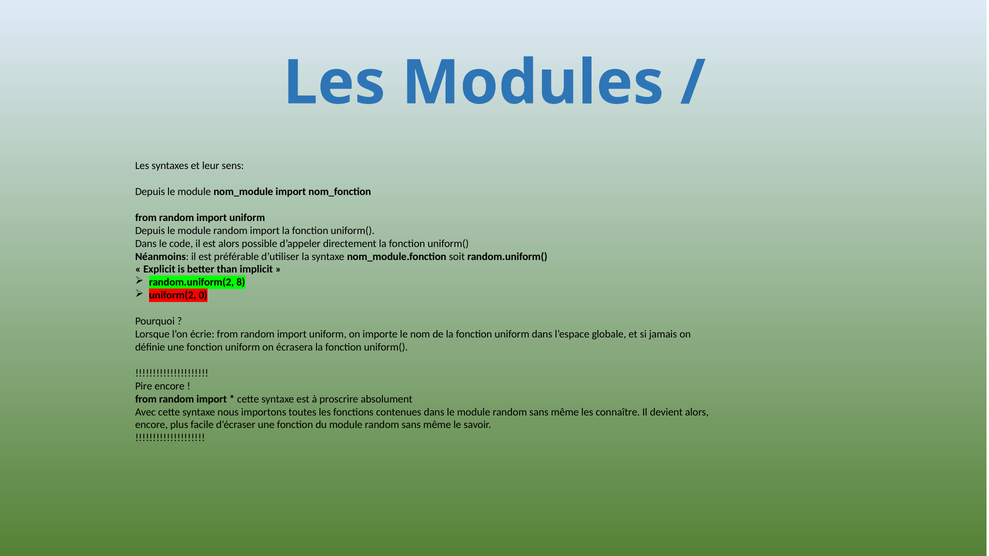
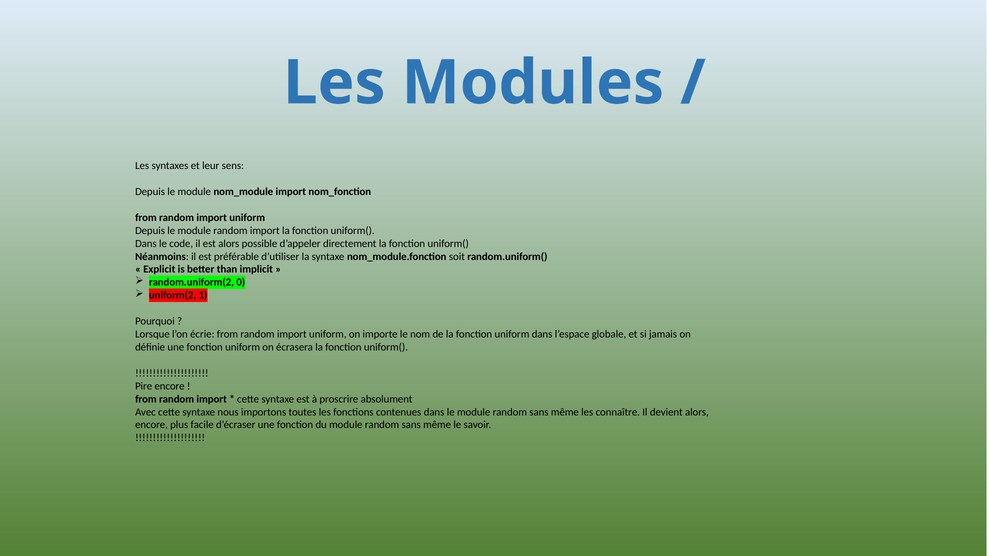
8: 8 -> 0 (241, 283)
0: 0 -> 1 (203, 295)
